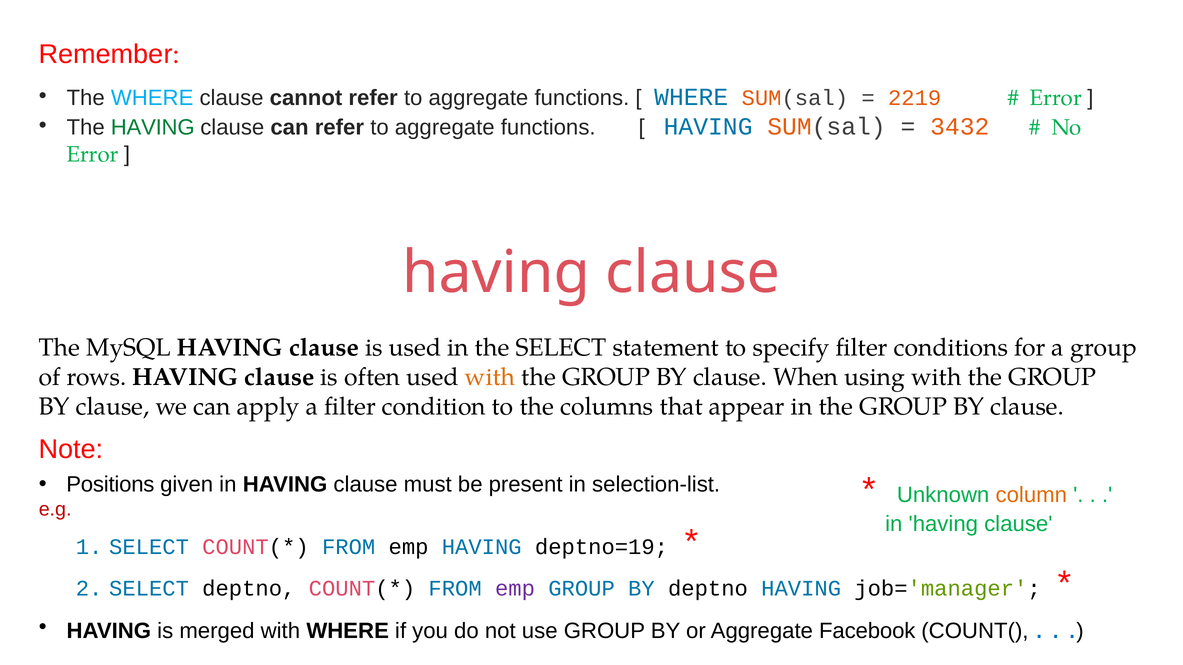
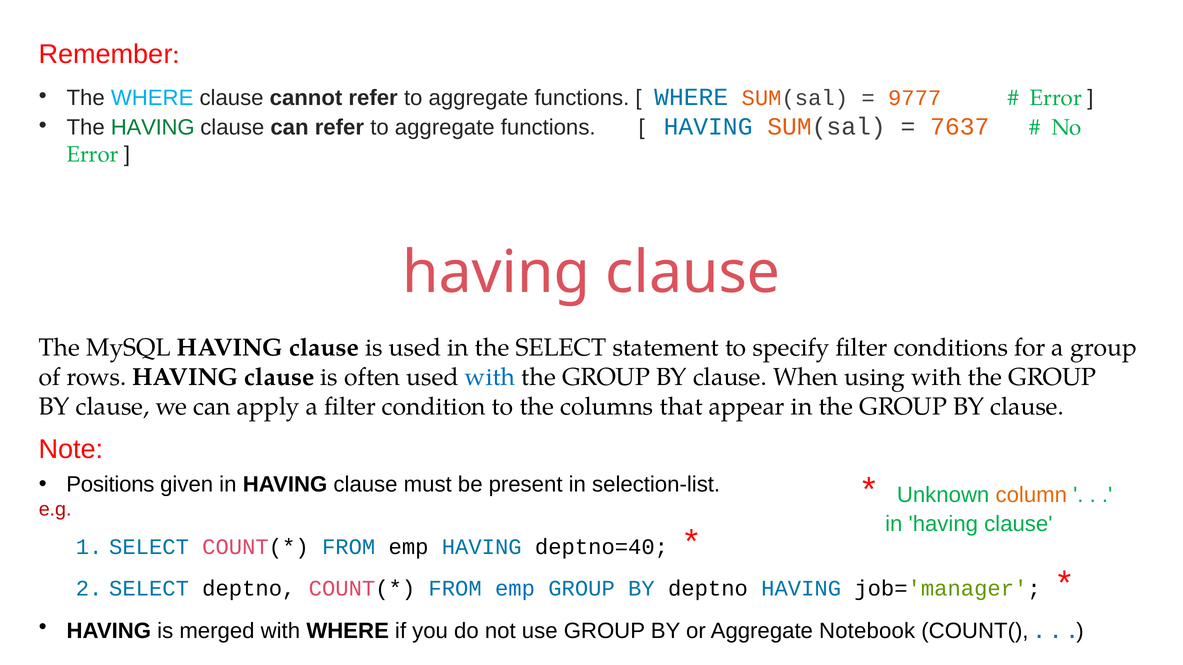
2219: 2219 -> 9777 (915, 98)
3432: 3432 -> 7637 (960, 127)
with colour: orange -> blue (490, 377)
deptno=19: deptno=19 -> deptno=40 (602, 547)
emp colour: purple -> blue (515, 589)
Facebook: Facebook -> Notebook (867, 631)
